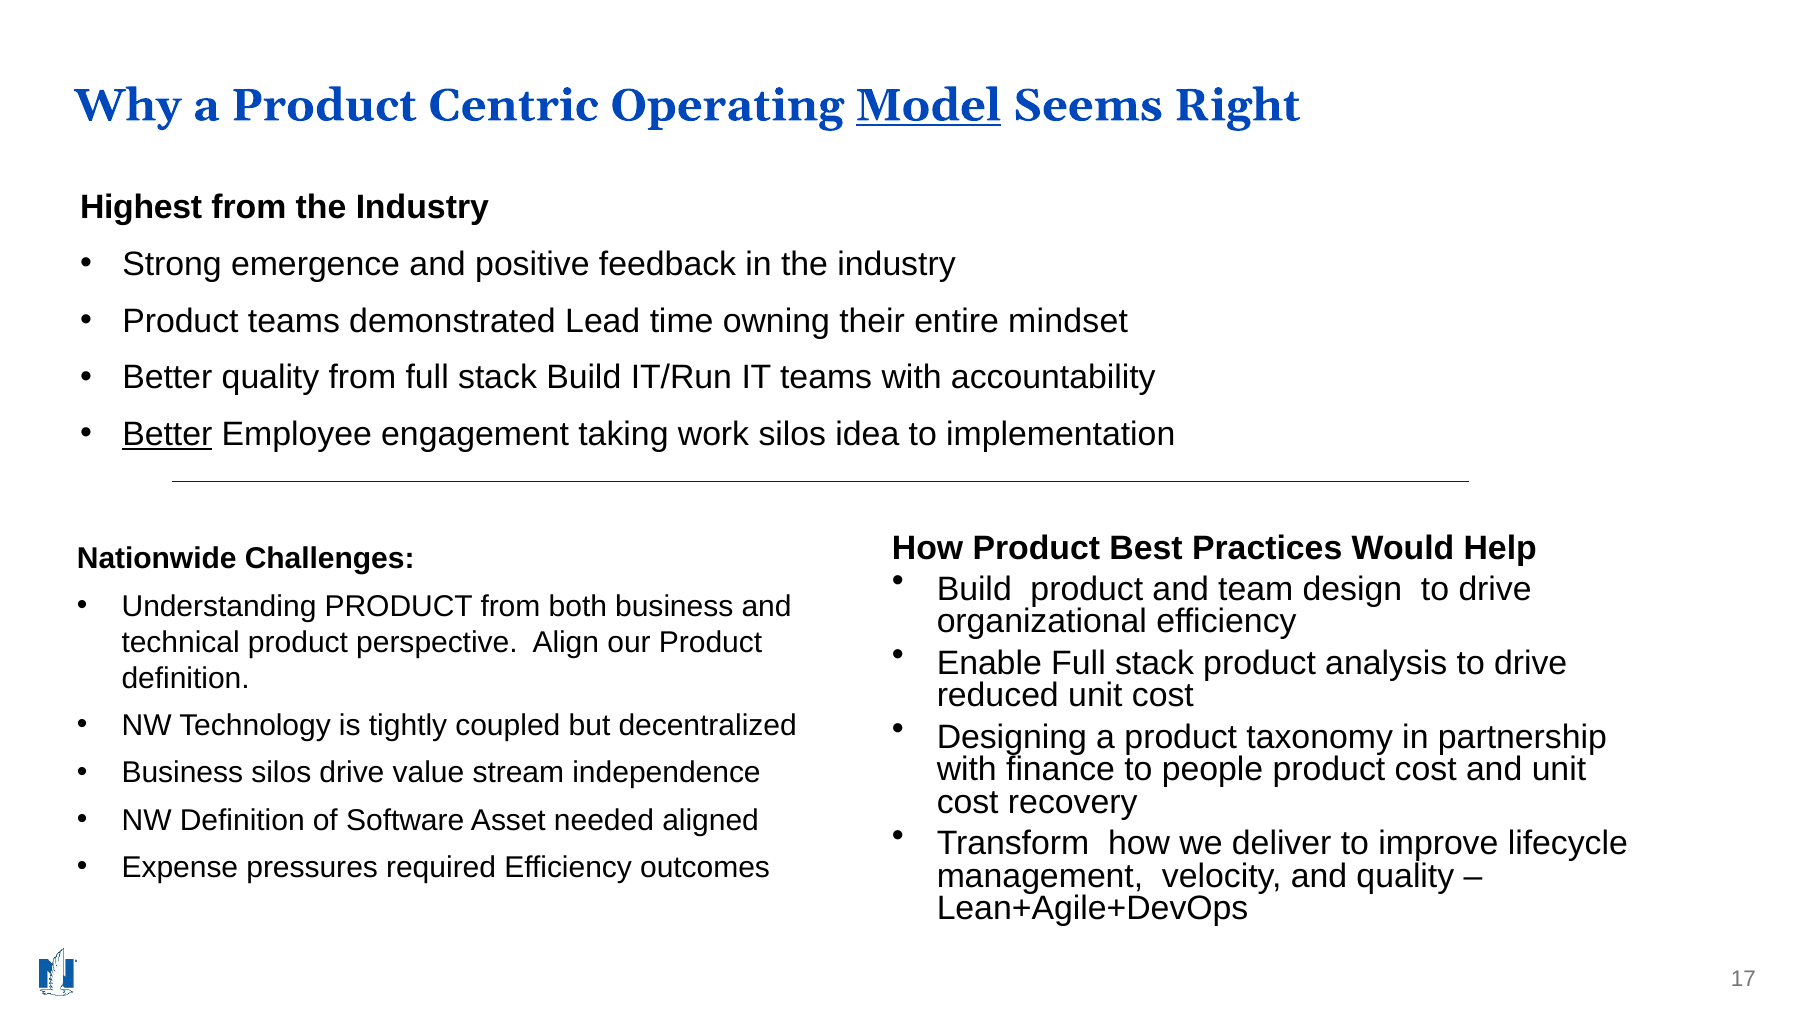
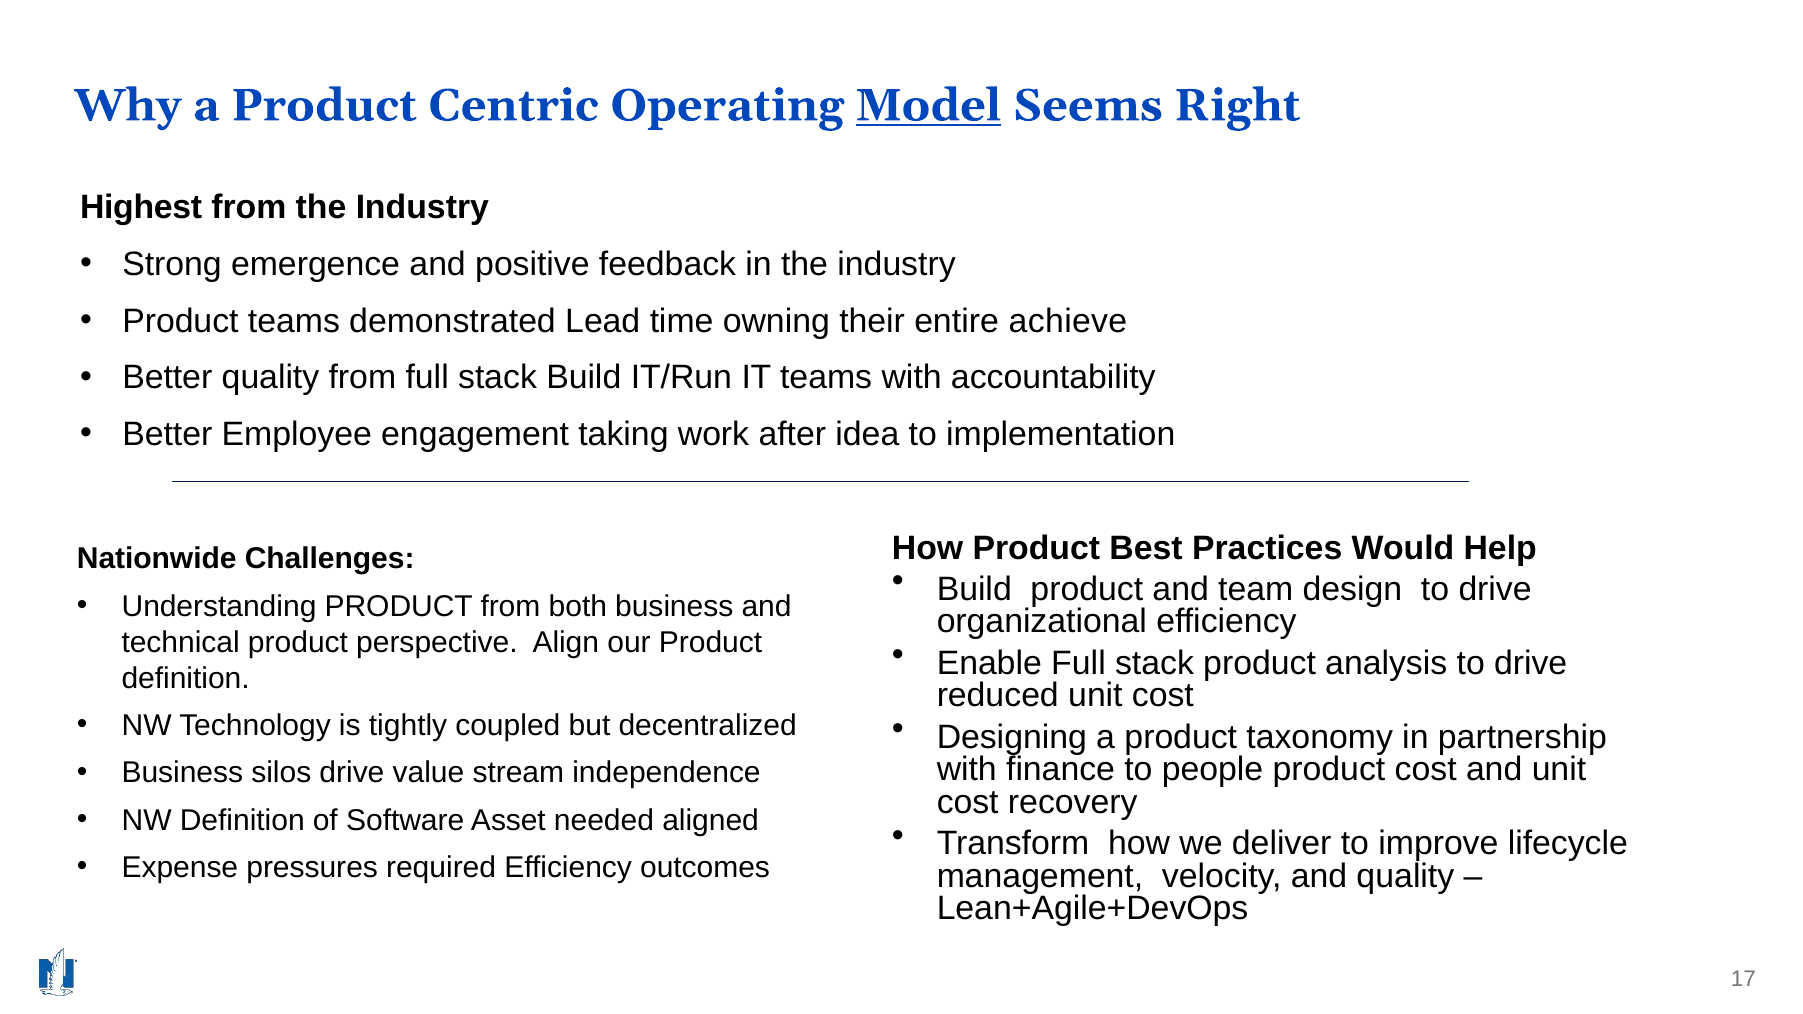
mindset: mindset -> achieve (1068, 321)
Better underline: present -> none (167, 435)
work silos: silos -> after (792, 435)
